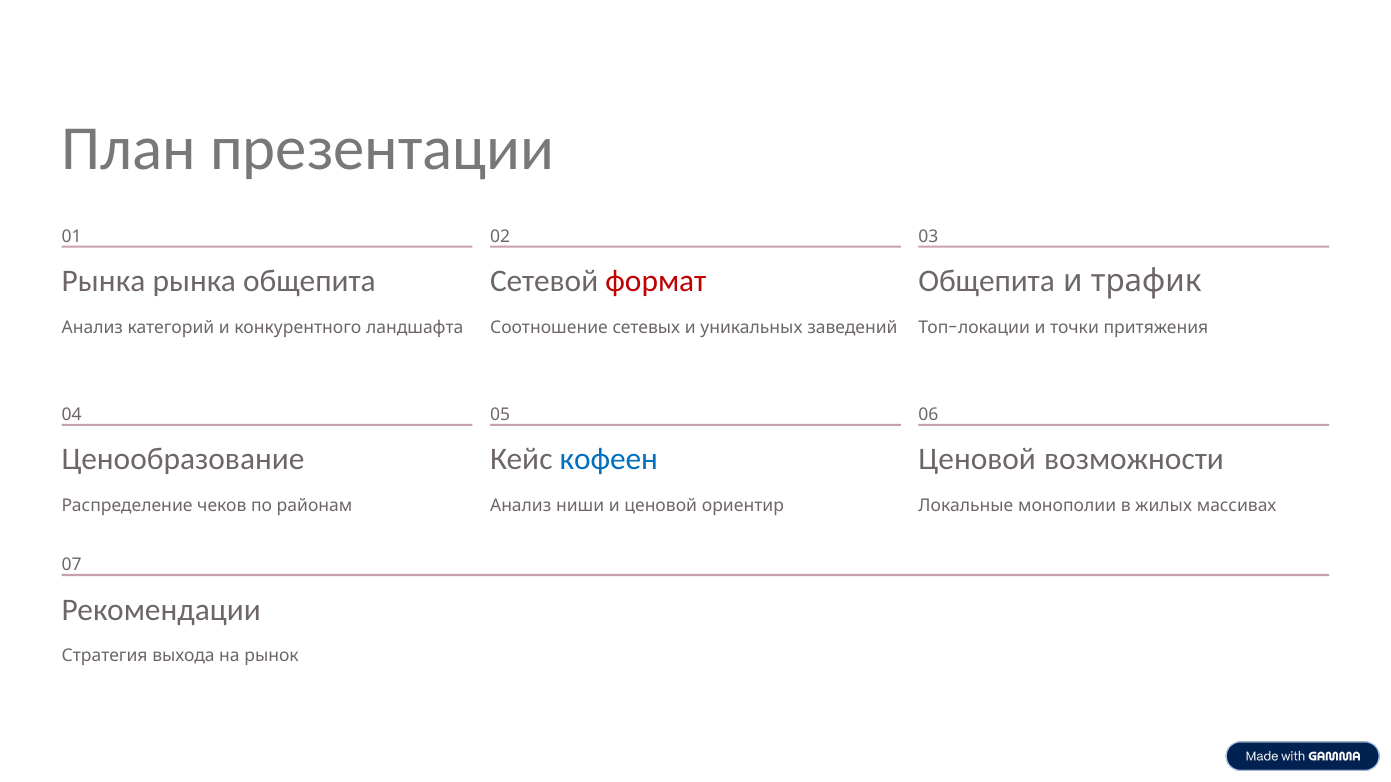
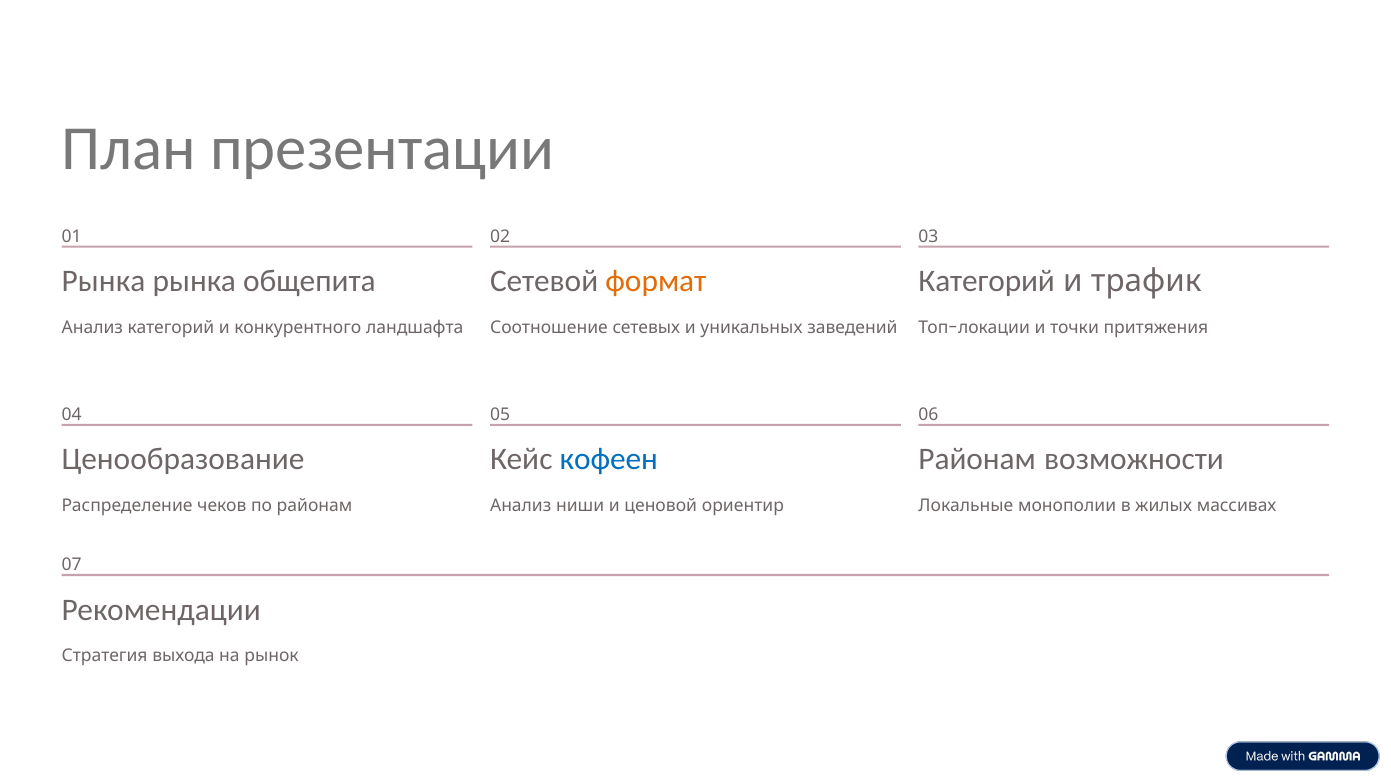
формат colour: red -> orange (656, 281)
Общепита: Общепита -> Категорий (987, 281)
Ценовой: Ценовой -> Районам (977, 460)
